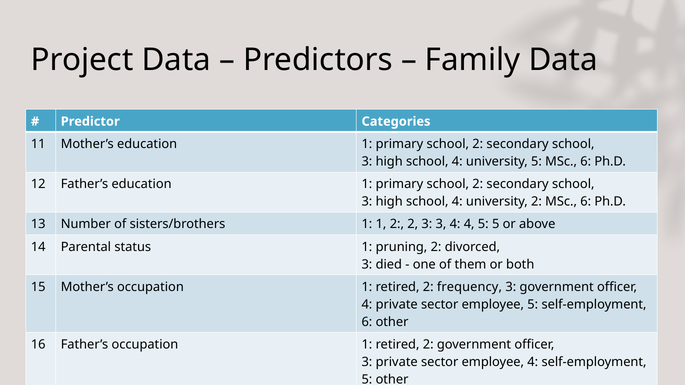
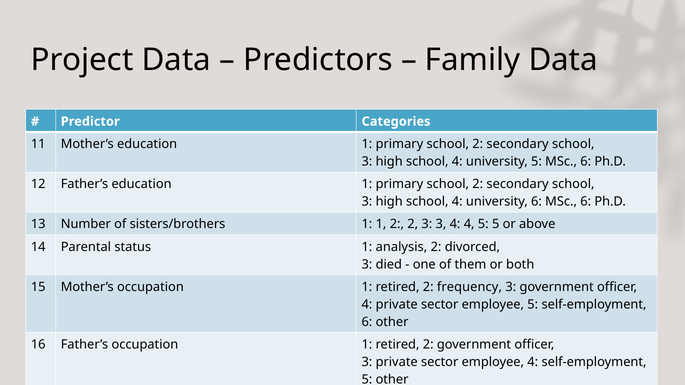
university 2: 2 -> 6 (536, 202)
pruning: pruning -> analysis (401, 247)
